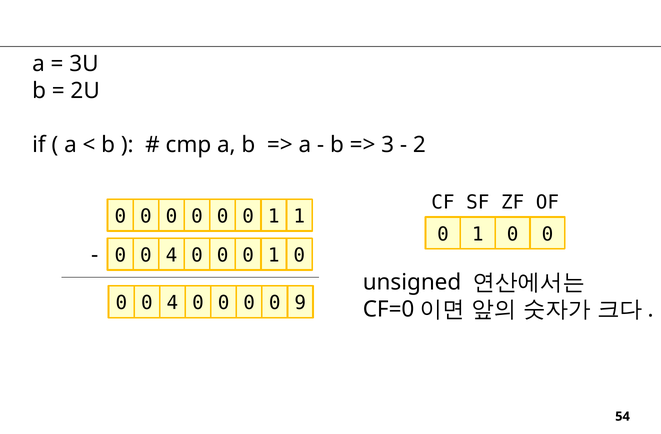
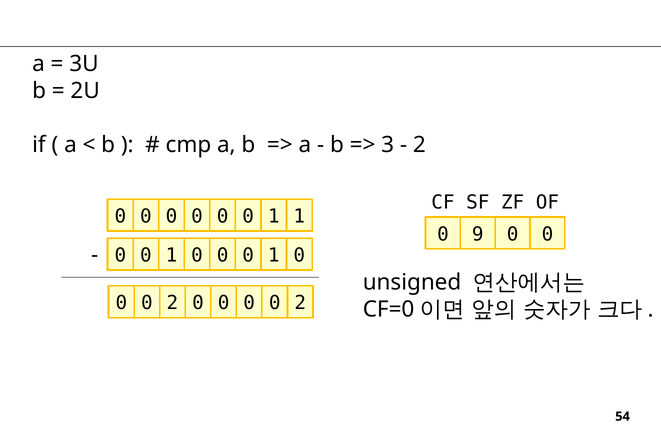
1: 1 -> 9 (478, 234)
4: 4 -> 1 (171, 256)
4: 4 -> 2 (172, 303)
0 0 0 9: 9 -> 2 (300, 303)
